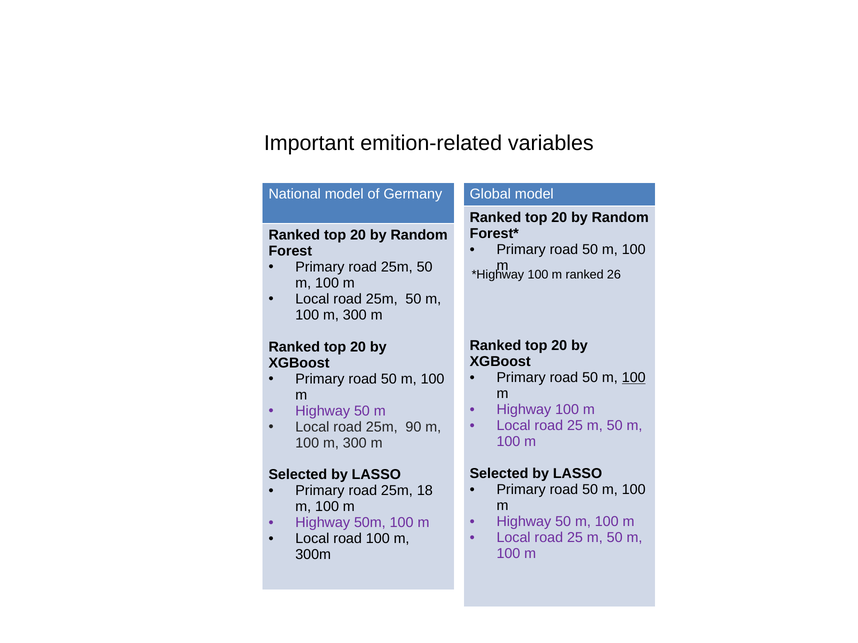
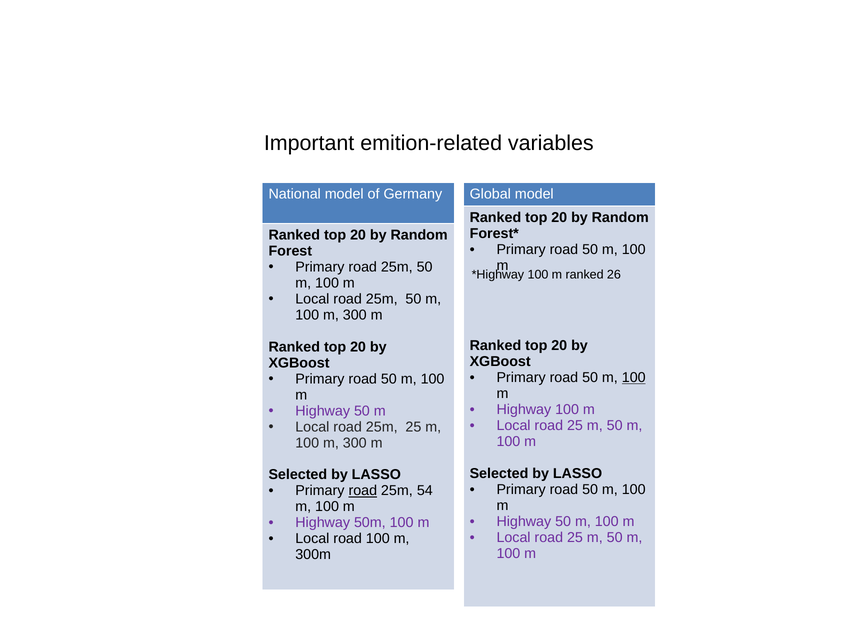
25m 90: 90 -> 25 (413, 427)
road underline: none -> present (363, 491)
18: 18 -> 54 (425, 491)
